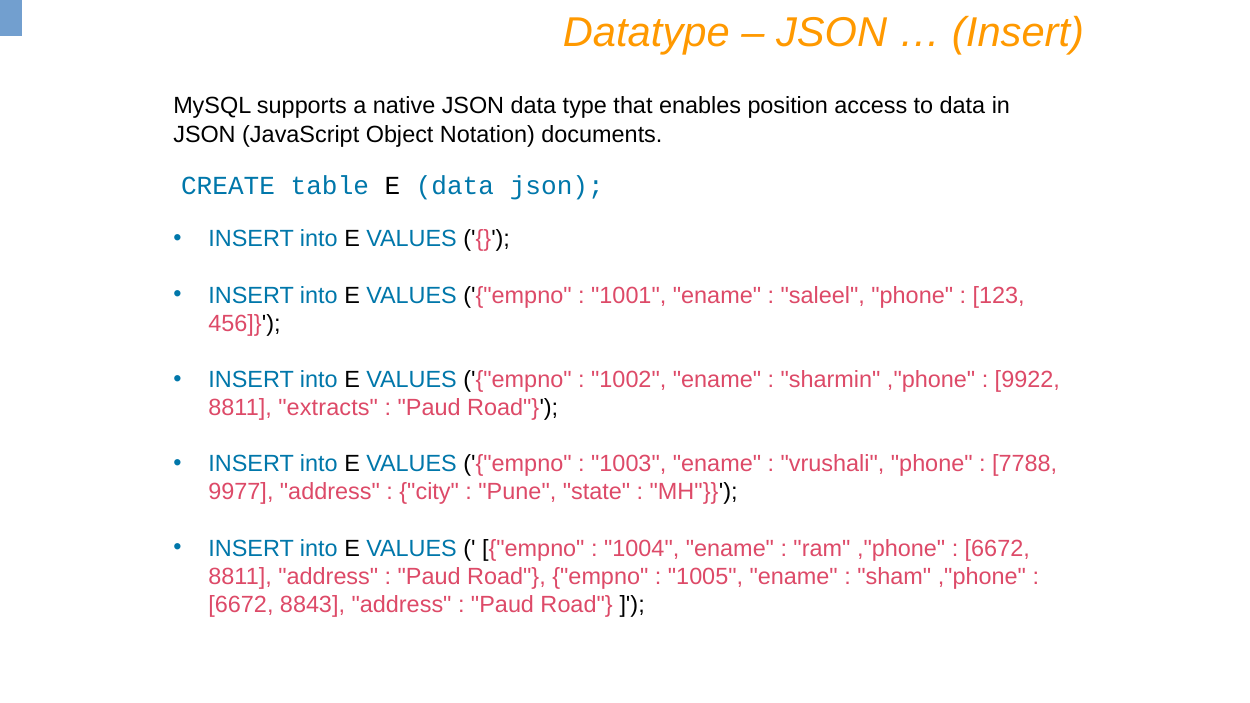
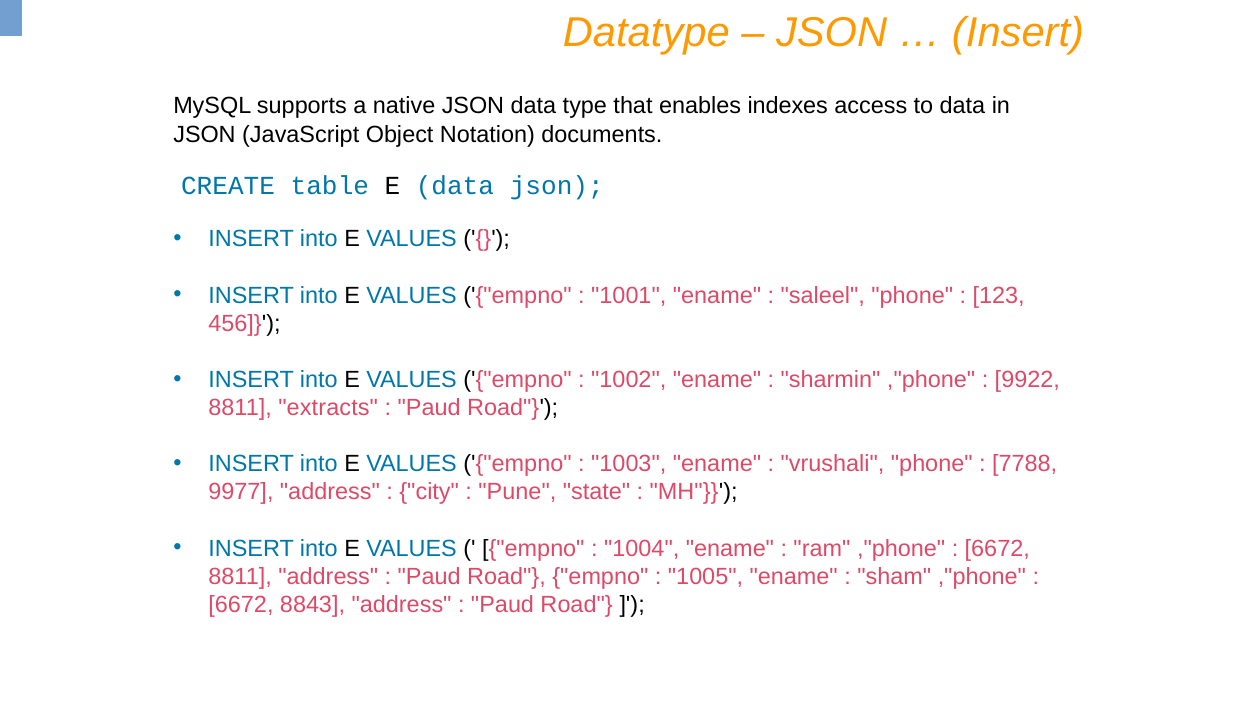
position: position -> indexes (788, 106)
